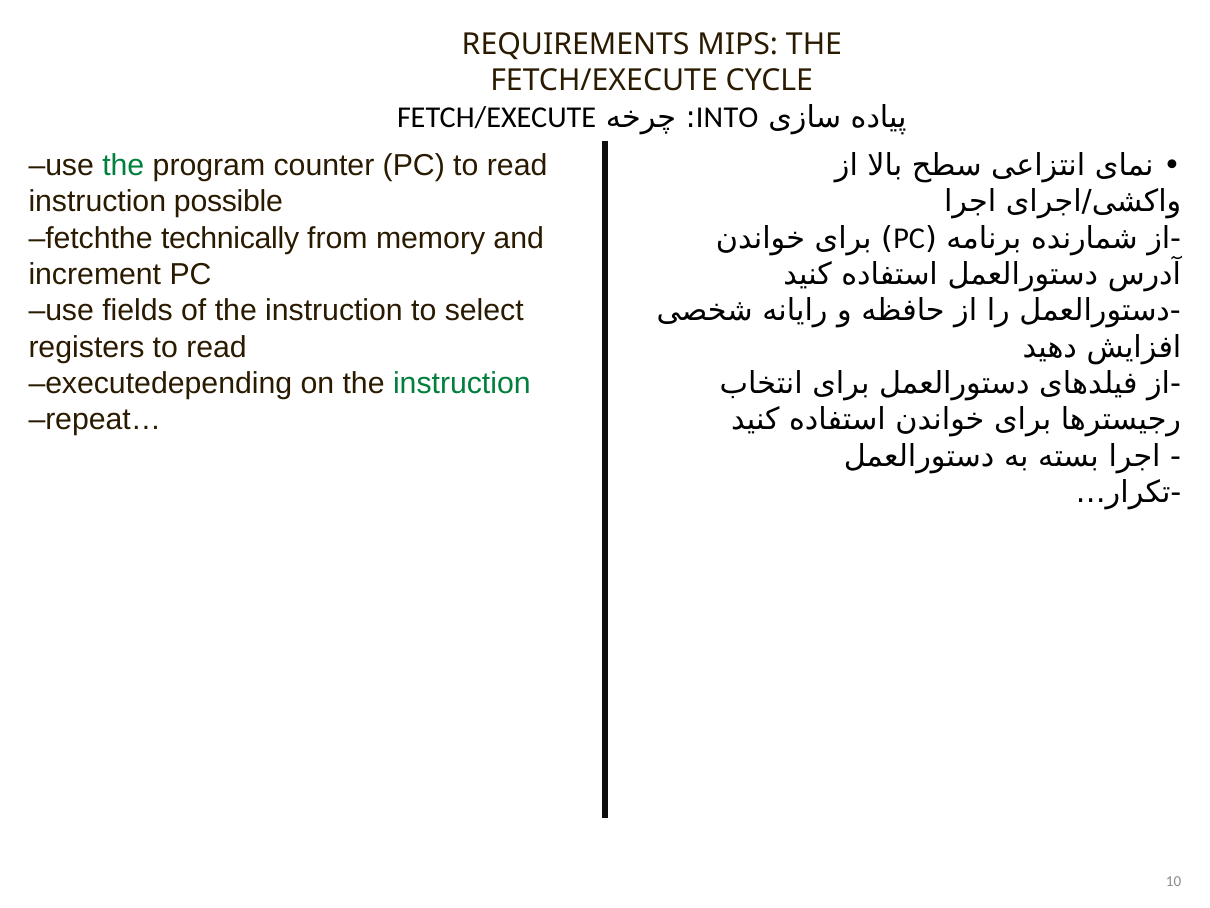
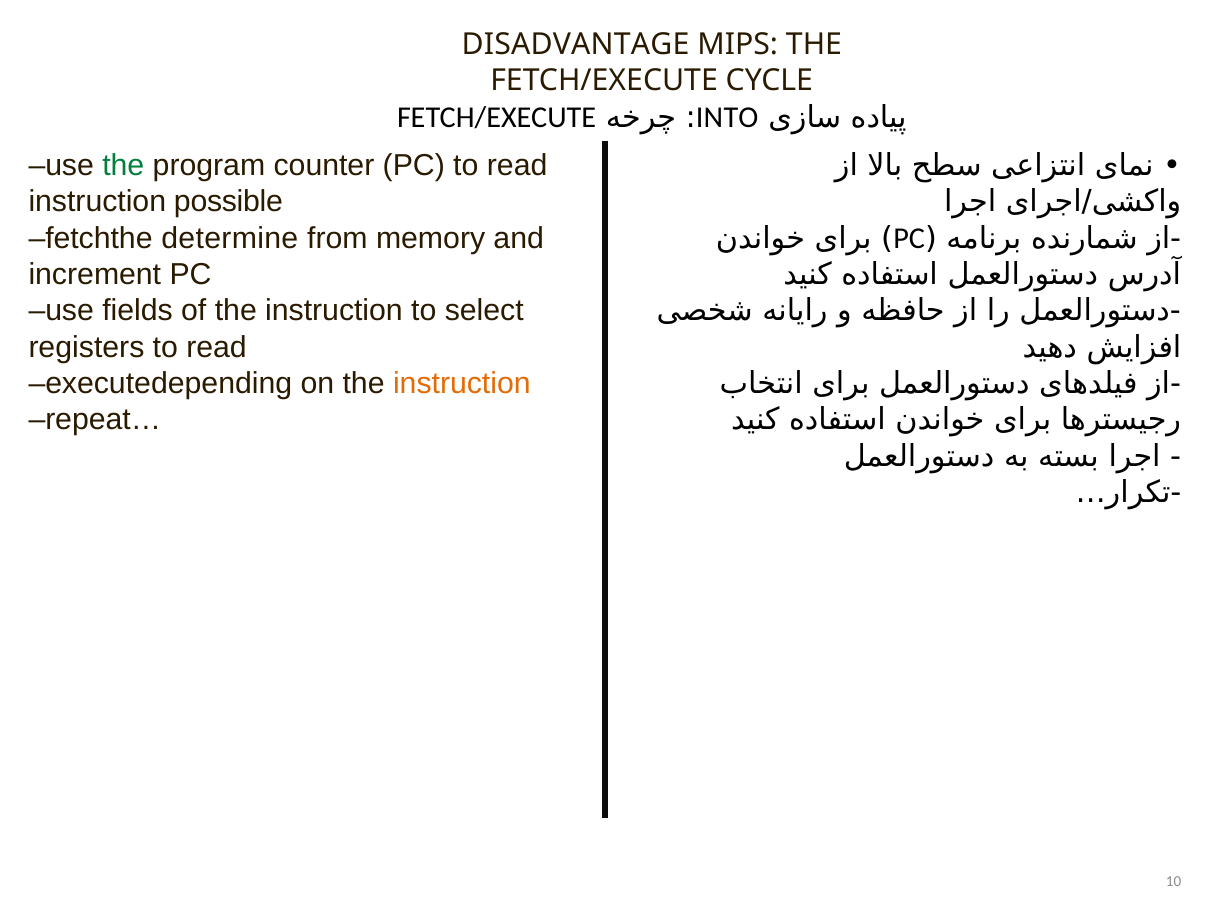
REQUIREMENTS: REQUIREMENTS -> DISADVANTAGE (576, 45)
technically: technically -> determine (230, 238)
instruction colour: green -> orange (462, 383)
